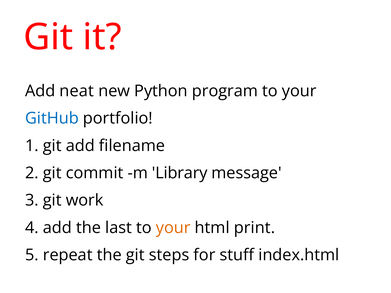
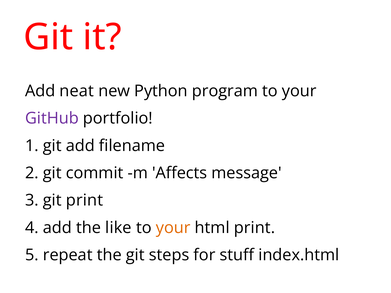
GitHub colour: blue -> purple (52, 118)
Library: Library -> Affects (180, 173)
git work: work -> print (85, 201)
last: last -> like (118, 228)
